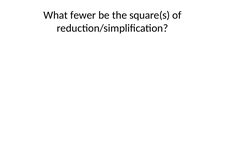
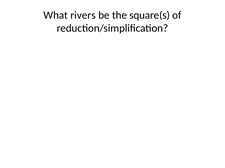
fewer: fewer -> rivers (83, 15)
